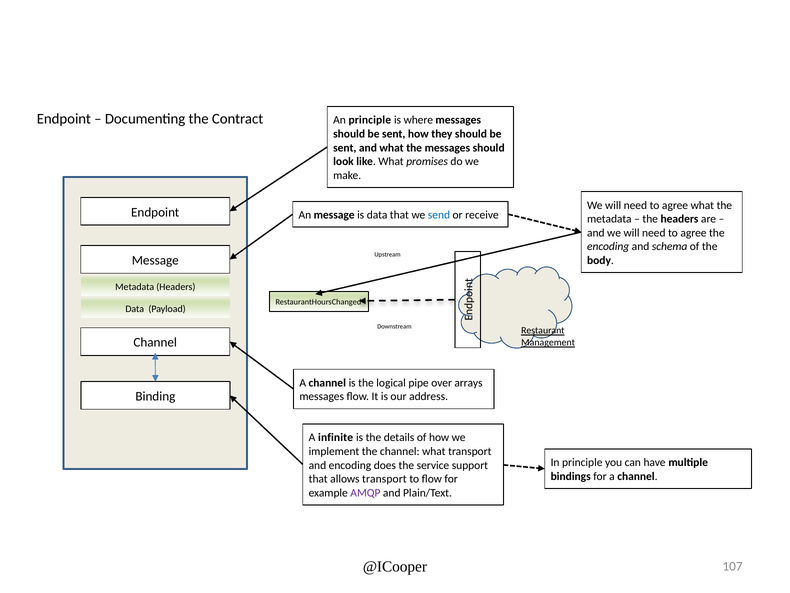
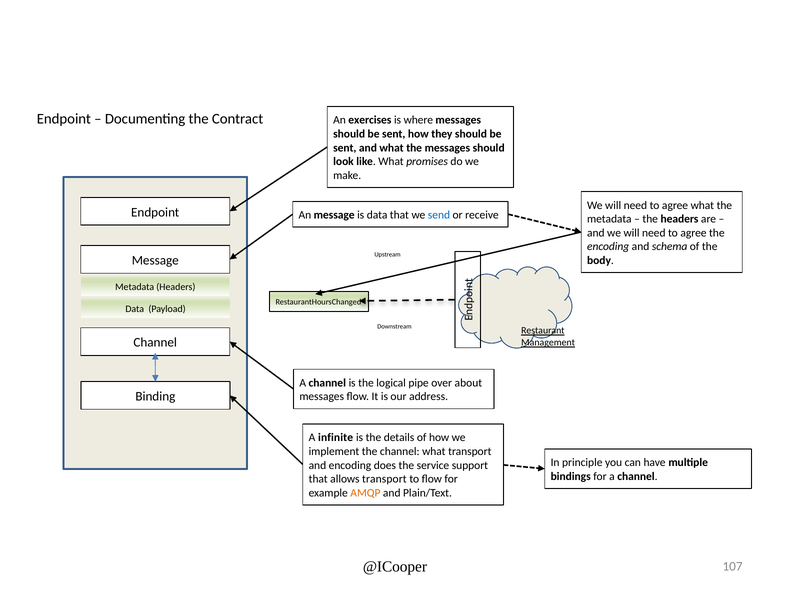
An principle: principle -> exercises (370, 120)
arrays: arrays -> about (468, 383)
AMQP colour: purple -> orange (365, 492)
